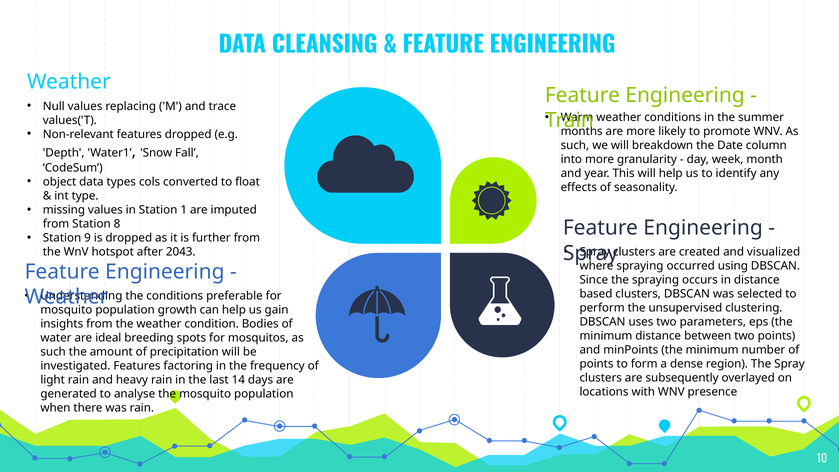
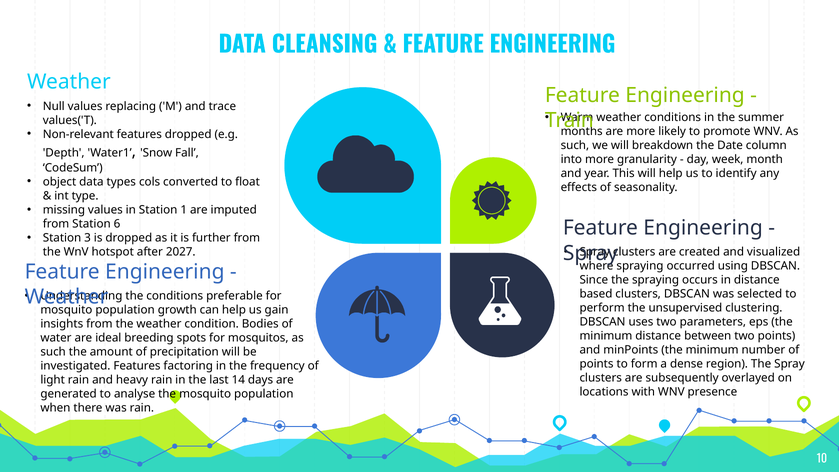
8: 8 -> 6 (117, 224)
9: 9 -> 3 (88, 238)
2043: 2043 -> 2027 (181, 252)
